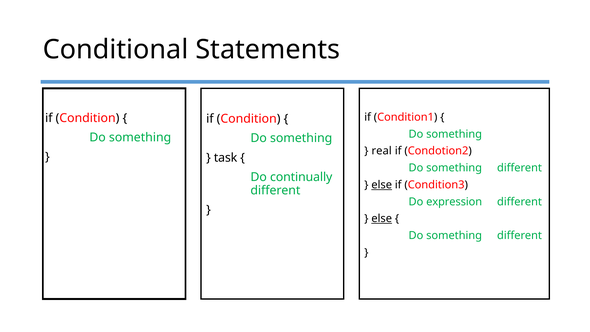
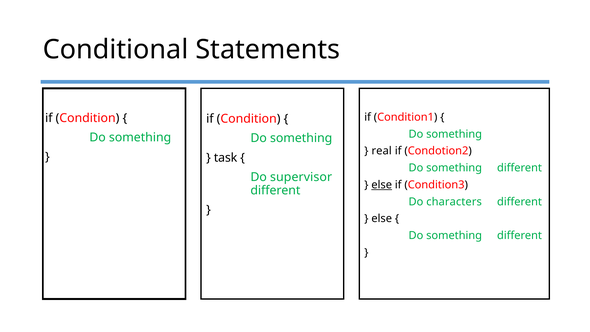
continually: continually -> supervisor (301, 177)
expression: expression -> characters (454, 202)
else underline: present -> none (382, 219)
